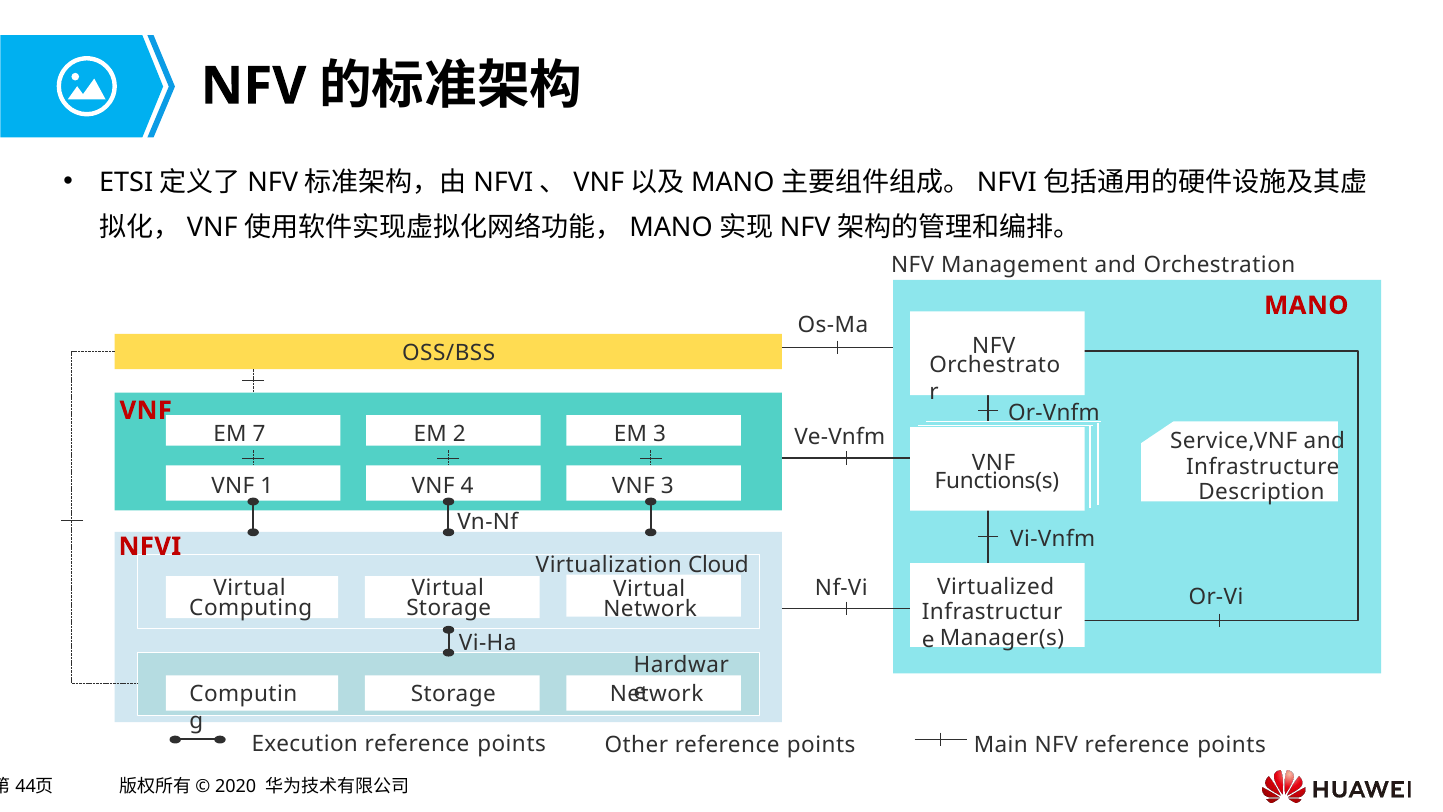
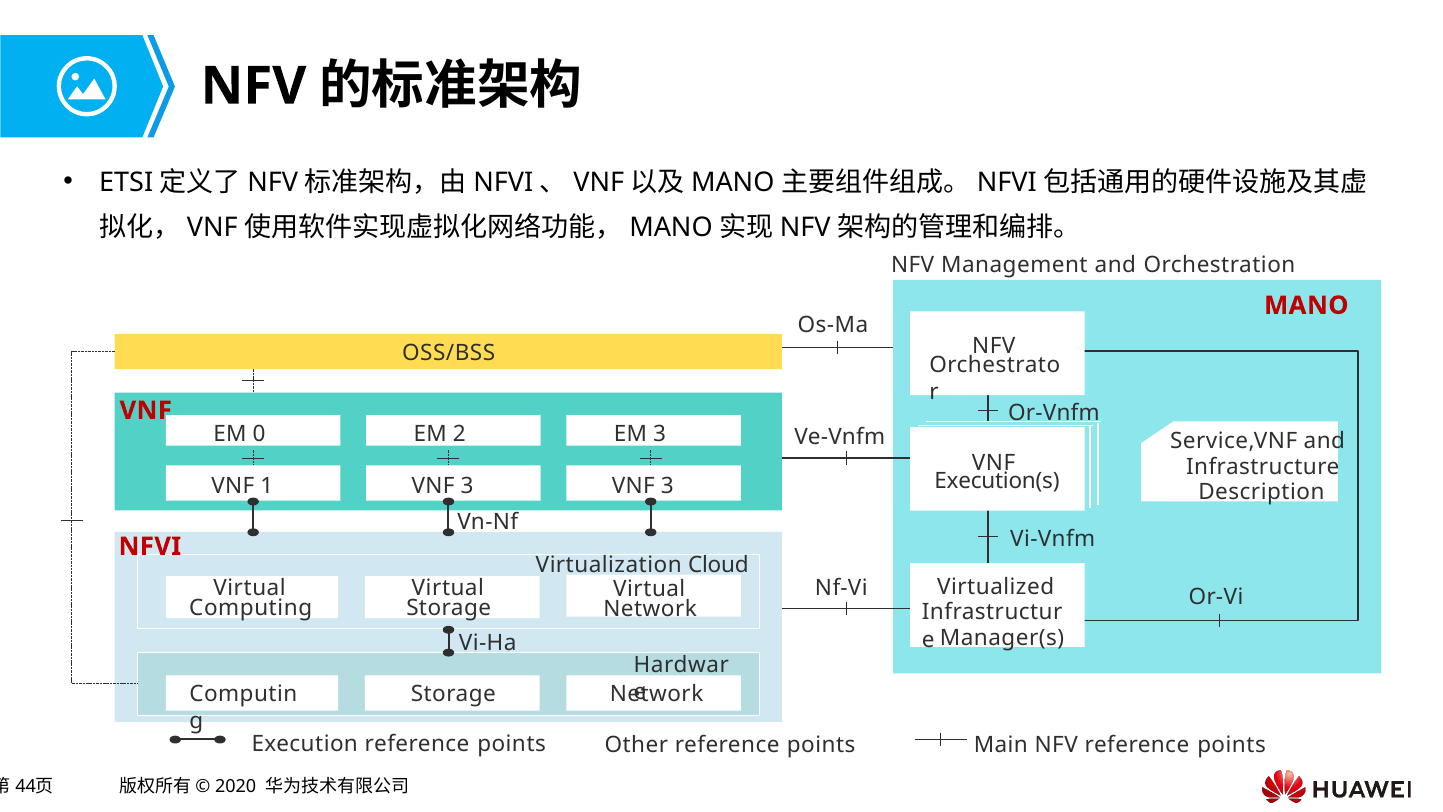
7: 7 -> 0 (259, 434)
Functions(s: Functions(s -> Execution(s (997, 481)
4: 4 -> 3 (467, 486)
